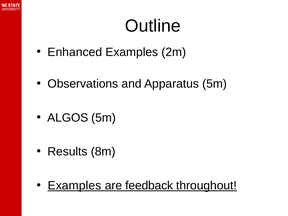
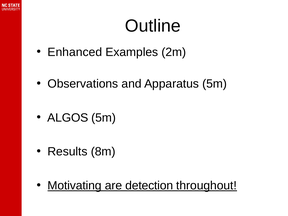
Examples: Examples -> Motivating (75, 186)
feedback: feedback -> detection (149, 186)
